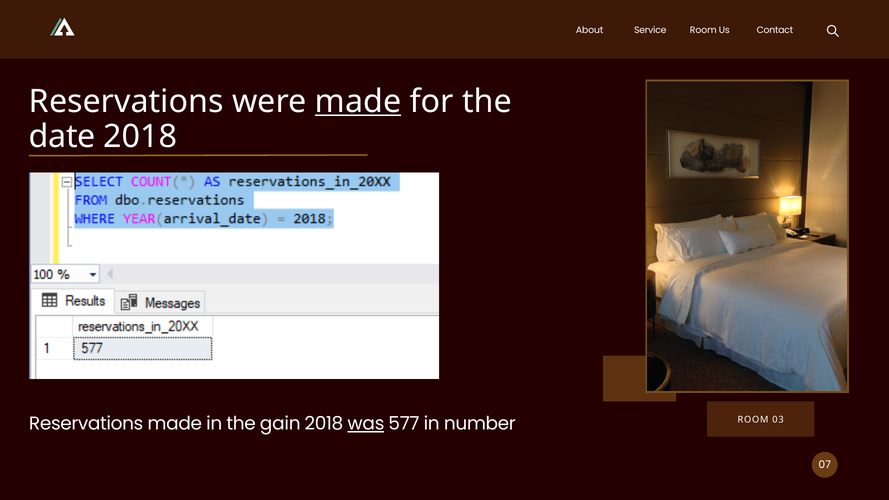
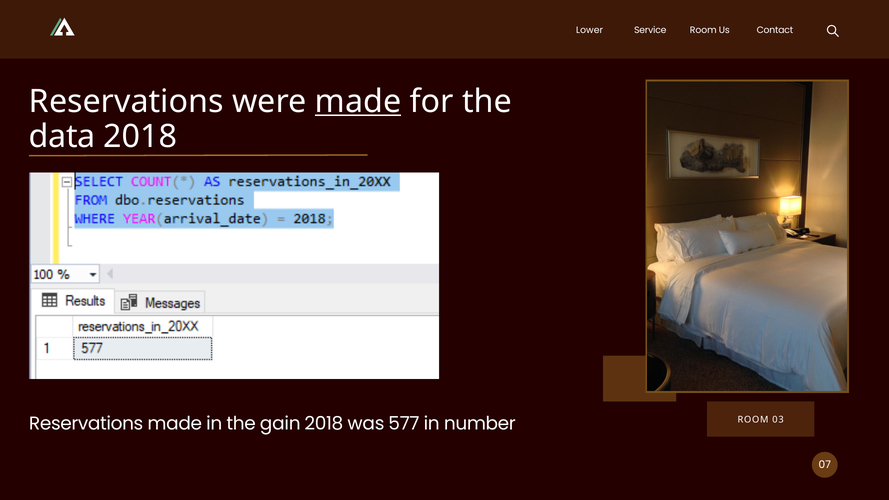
About: About -> Lower (590, 30)
date: date -> data (62, 137)
was underline: present -> none (366, 424)
